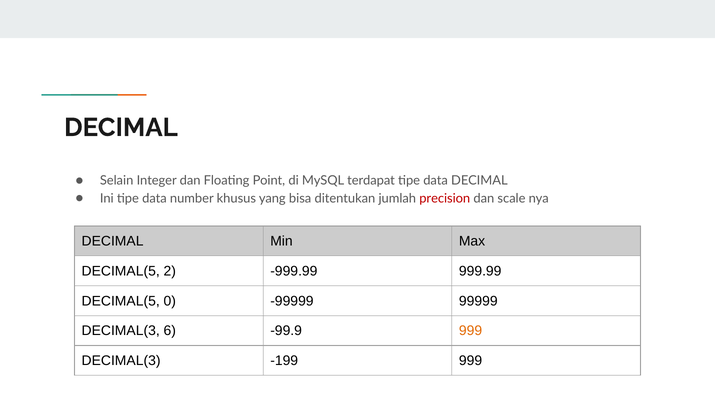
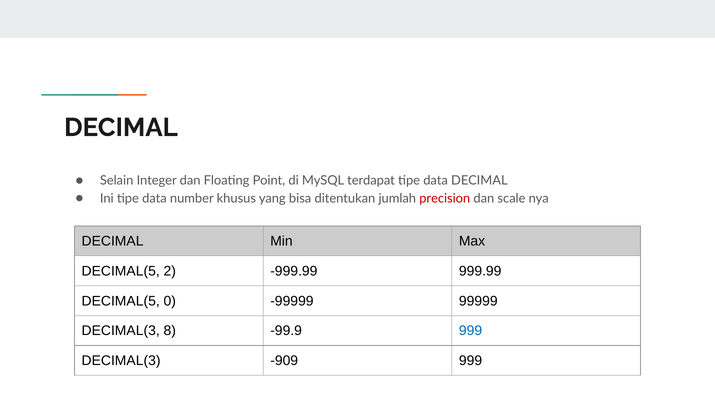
6: 6 -> 8 (170, 331)
999 colour: orange -> blue (471, 331)
-199: -199 -> -909 (284, 361)
